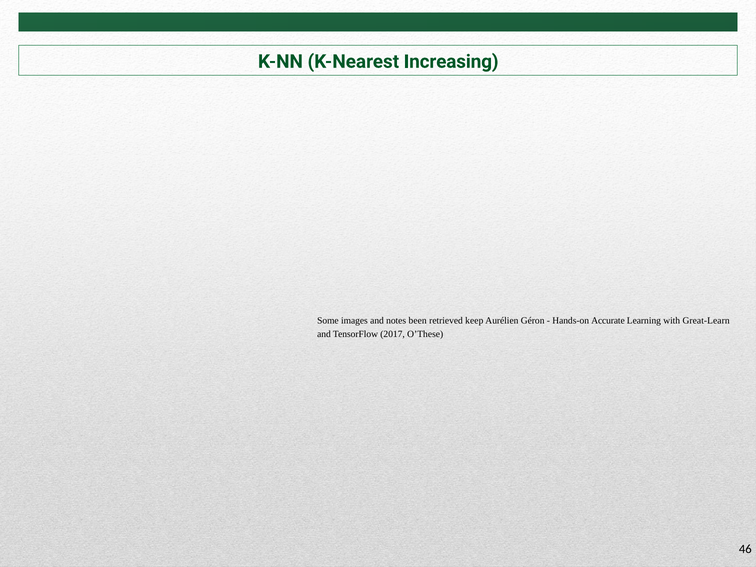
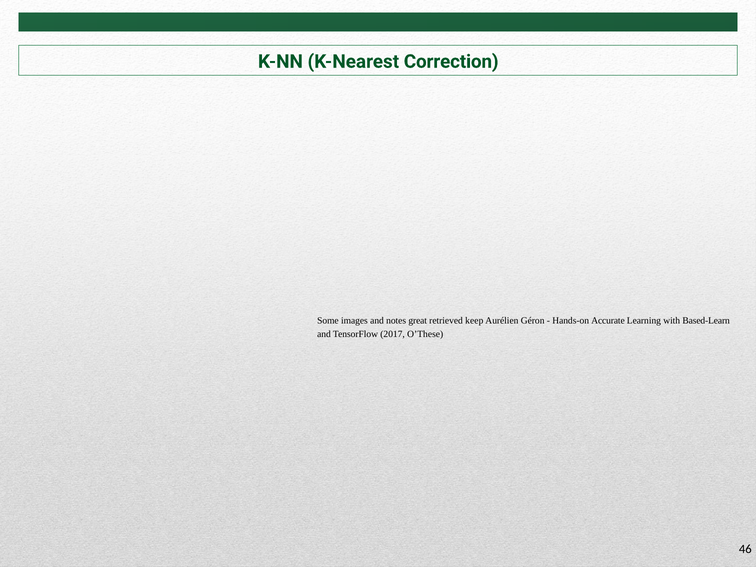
Increasing: Increasing -> Correction (451, 62)
been: been -> great (418, 321)
Great-Learn: Great-Learn -> Based-Learn (706, 321)
